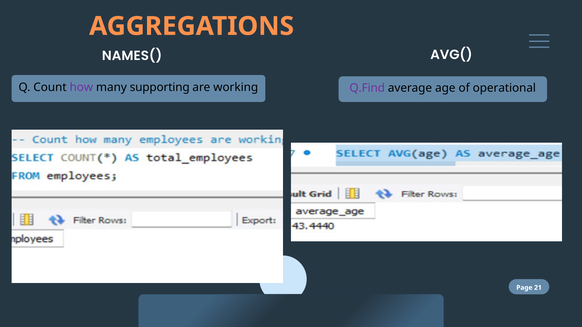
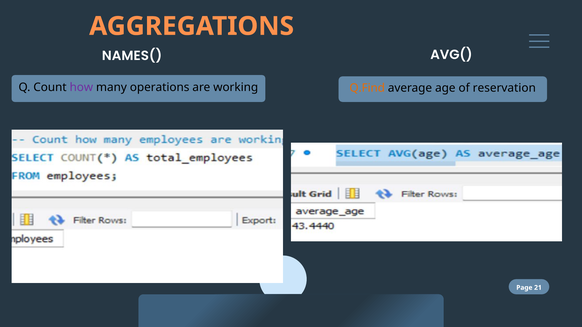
supporting: supporting -> operations (160, 87)
Q.Find colour: purple -> orange (367, 88)
operational: operational -> reservation (504, 88)
